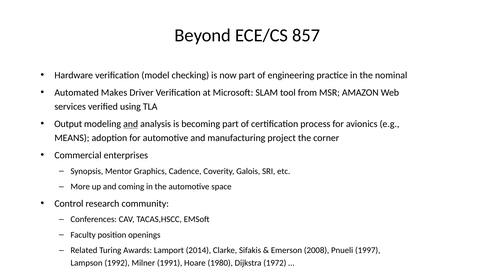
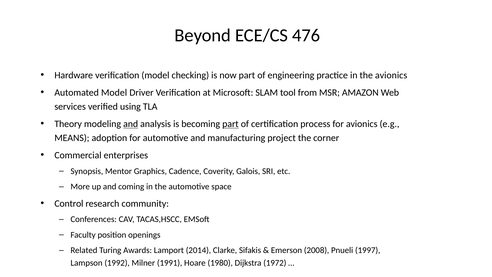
857: 857 -> 476 (306, 35)
the nominal: nominal -> avionics (391, 75)
Automated Makes: Makes -> Model (114, 93)
Output: Output -> Theory (68, 124)
part underline: none -> present (230, 124)
